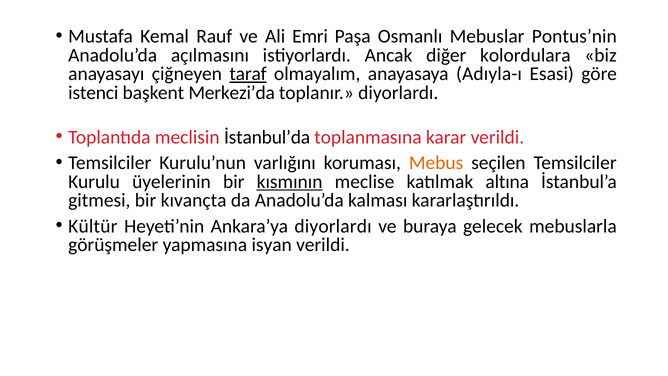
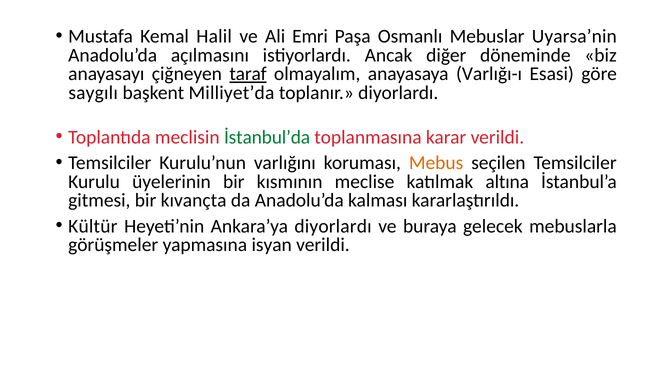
Rauf: Rauf -> Halil (214, 36)
Pontus’nin: Pontus’nin -> Uyarsa’nin (574, 36)
kolordulara: kolordulara -> döneminde (525, 55)
Adıyla-ı: Adıyla-ı -> Varlığı-ı (489, 74)
istenci: istenci -> saygılı (93, 93)
Merkezi’da: Merkezi’da -> Milliyet’da (231, 93)
İstanbul’da colour: black -> green (267, 137)
kısmının underline: present -> none (290, 182)
